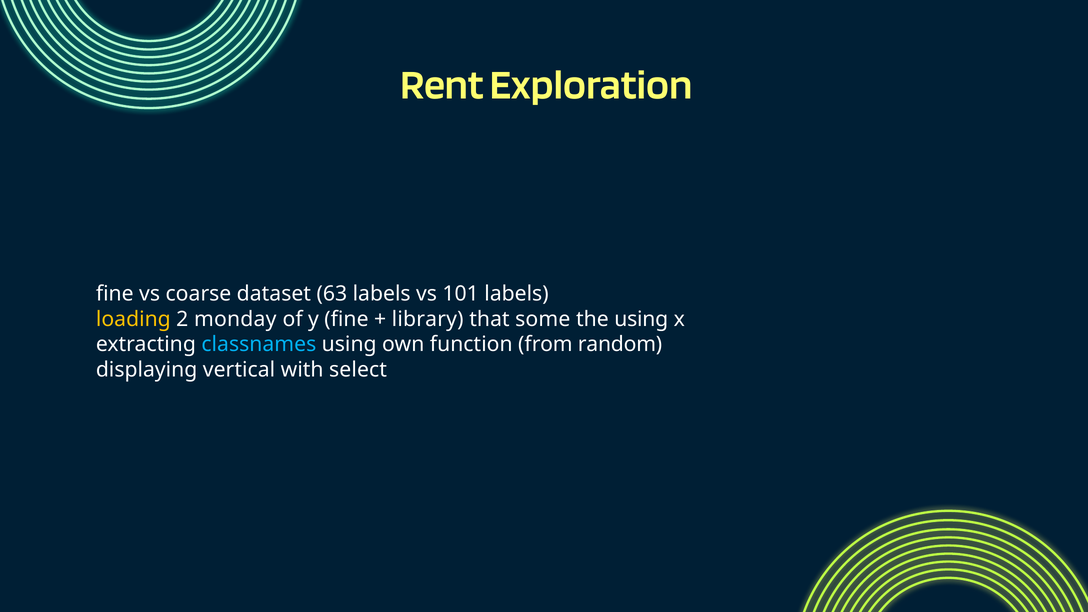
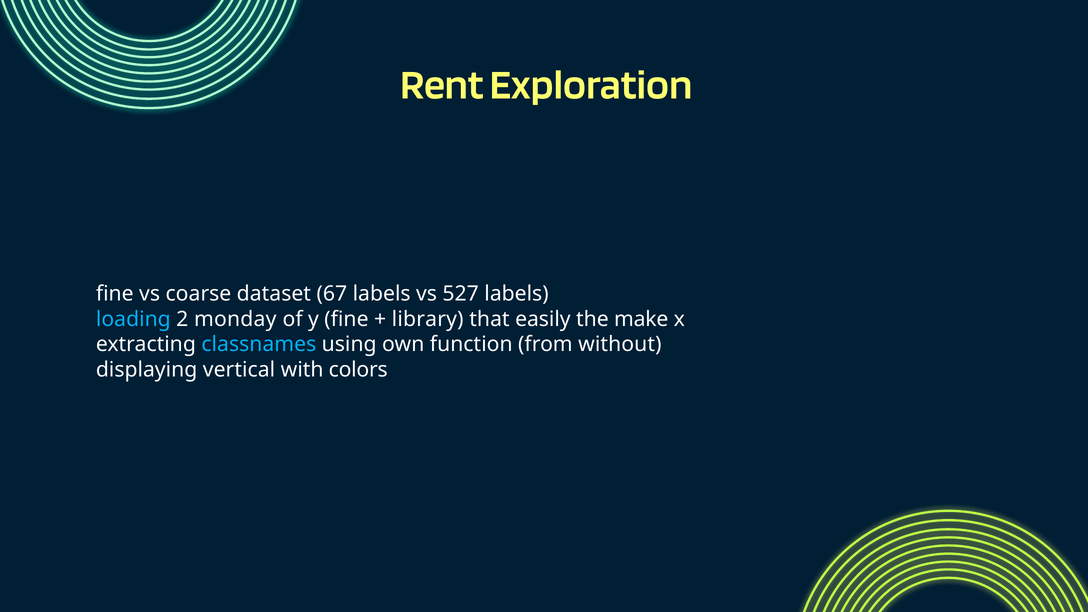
63: 63 -> 67 (332, 294)
101: 101 -> 527 (461, 294)
loading colour: yellow -> light blue (133, 319)
some: some -> easily (543, 319)
the using: using -> make (641, 319)
random: random -> without (620, 344)
select: select -> colors (358, 370)
